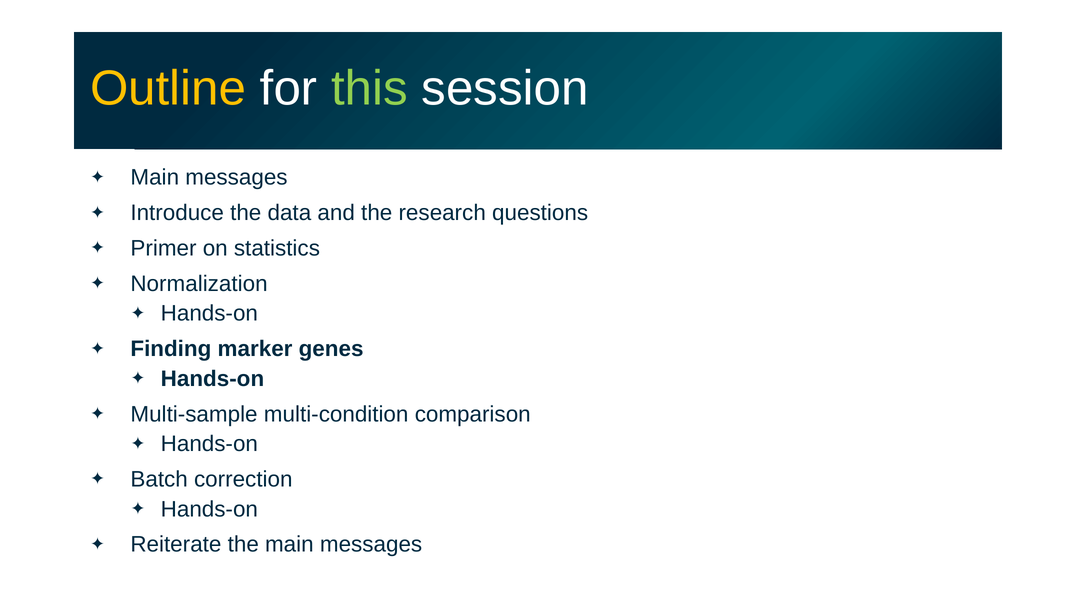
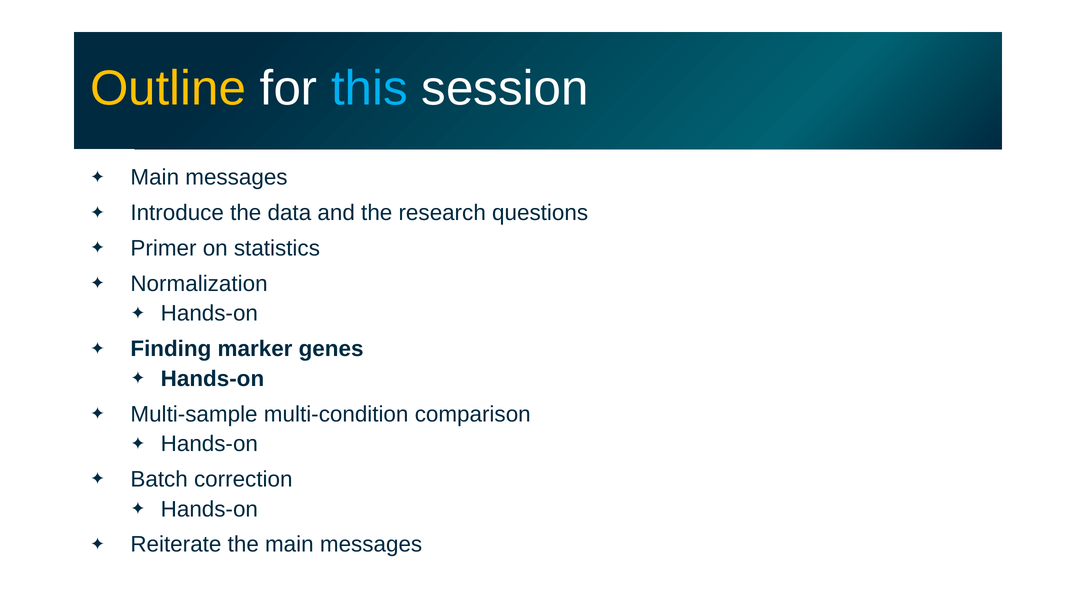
this colour: light green -> light blue (369, 88)
